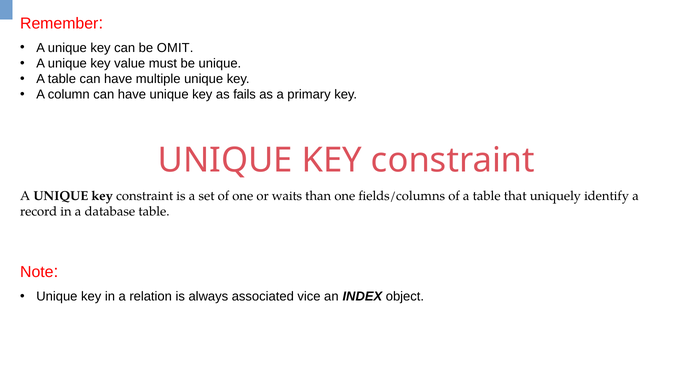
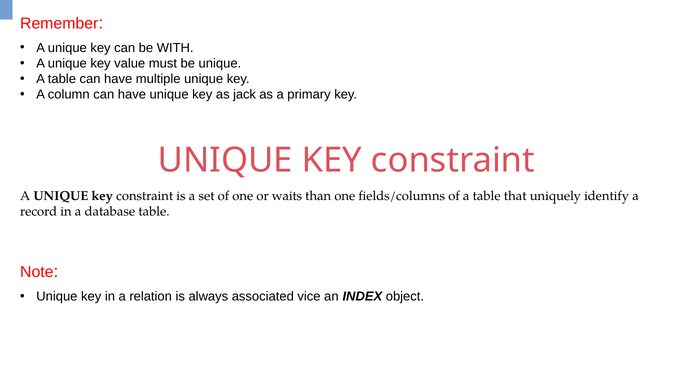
OMIT: OMIT -> WITH (175, 48)
fails: fails -> jack (245, 95)
